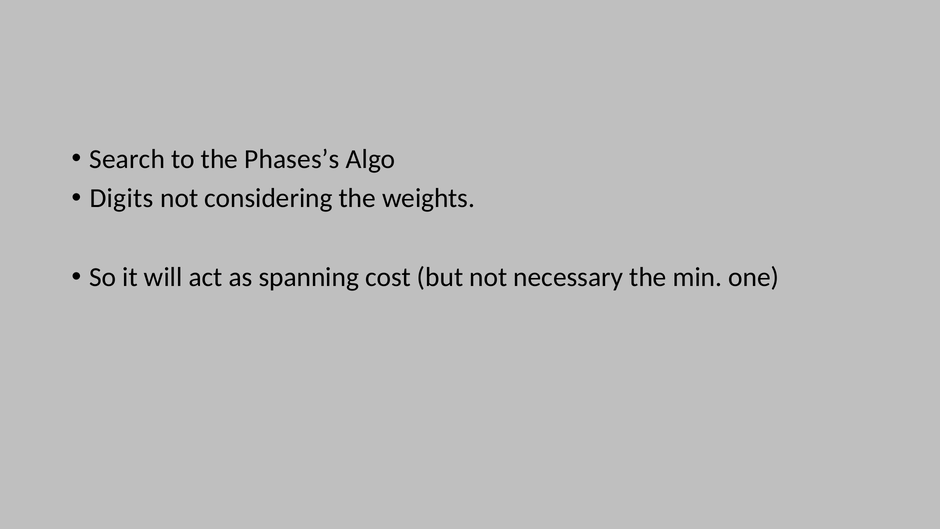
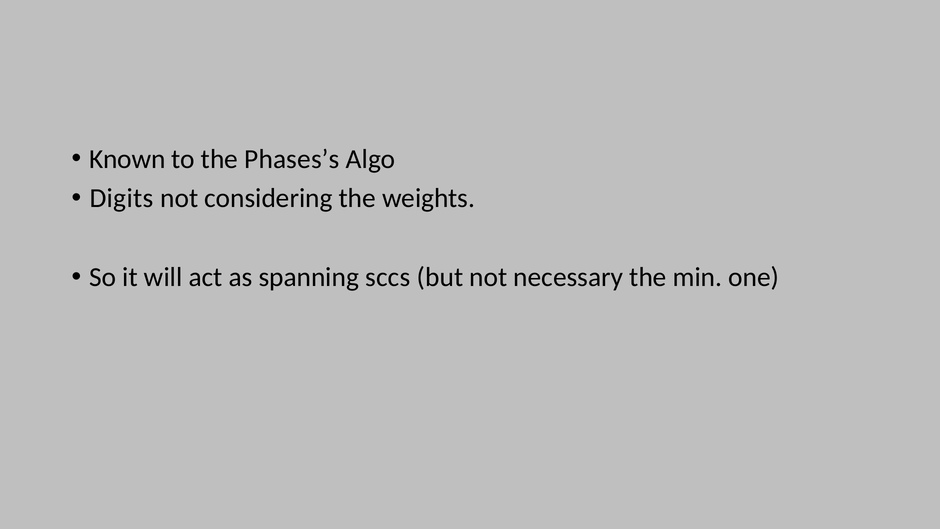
Search: Search -> Known (127, 159)
cost: cost -> sccs (388, 277)
